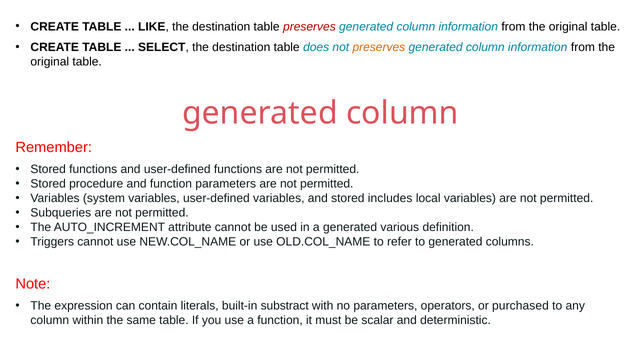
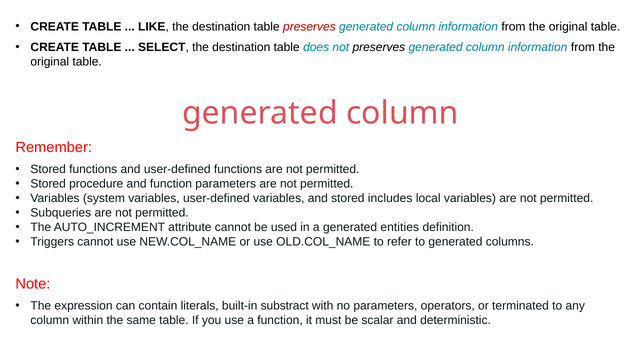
preserves colour: orange -> black (379, 47)
various: various -> entities (400, 227)
purchased: purchased -> terminated (521, 306)
